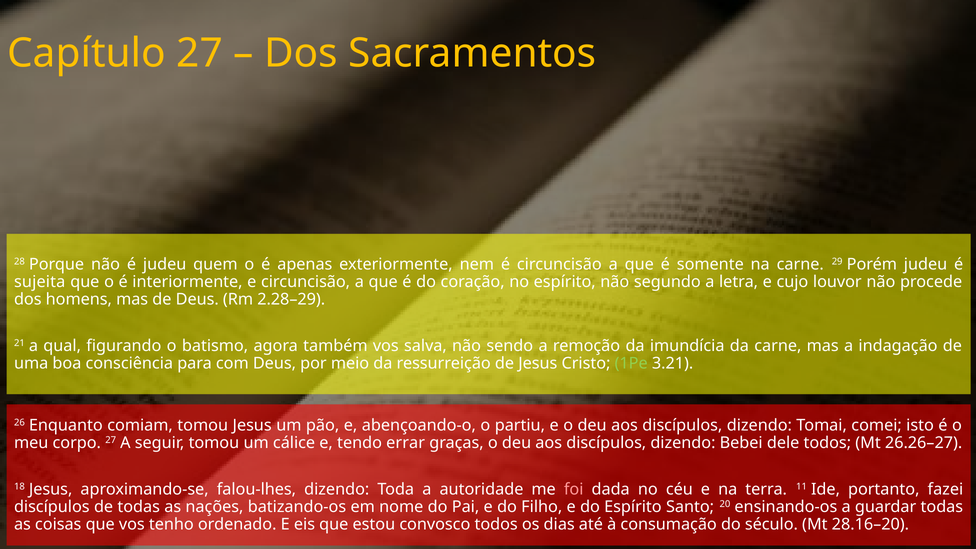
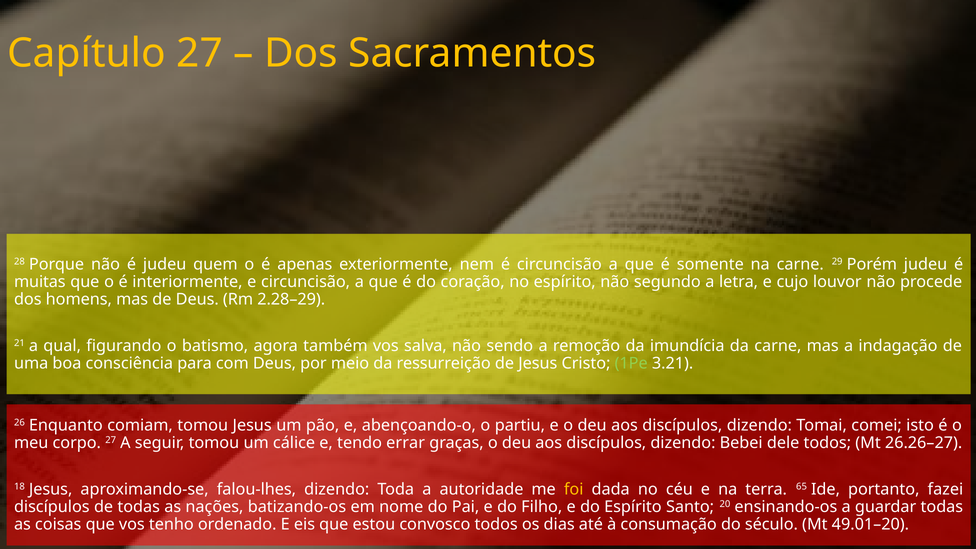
sujeita: sujeita -> muitas (40, 282)
foi colour: pink -> yellow (574, 489)
11: 11 -> 65 (802, 487)
28.16–20: 28.16–20 -> 49.01–20 (870, 524)
